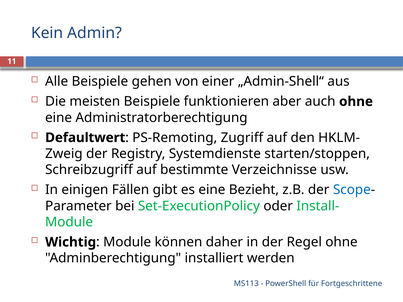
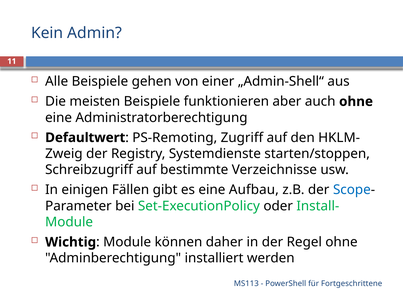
Bezieht: Bezieht -> Aufbau (254, 190)
